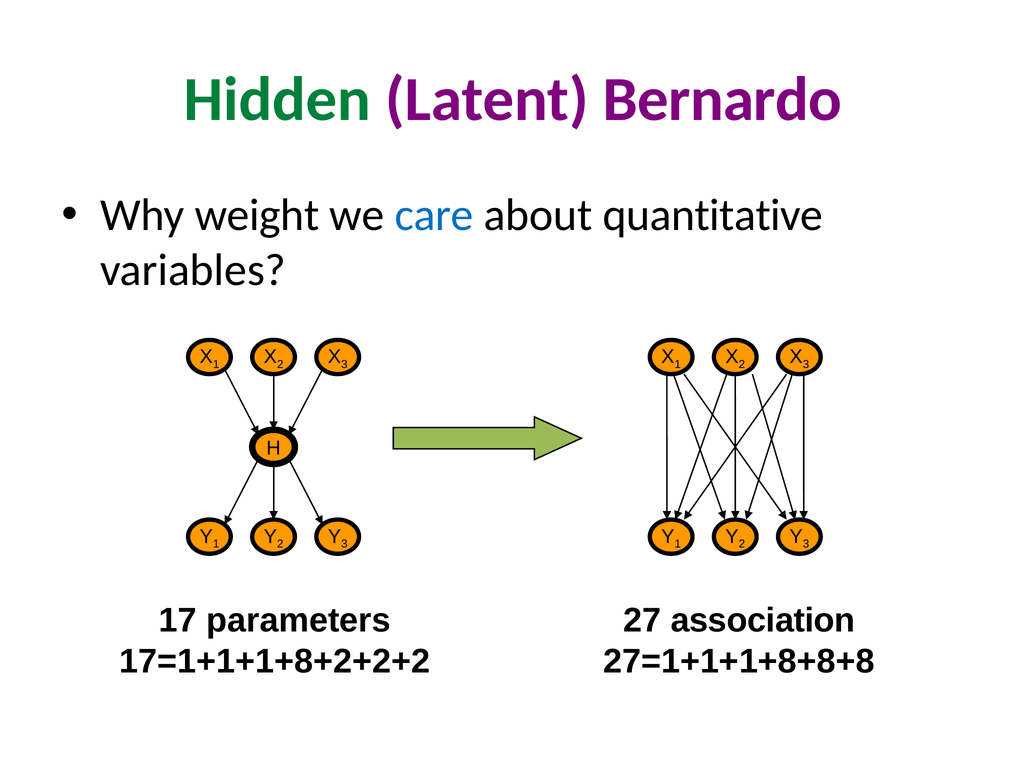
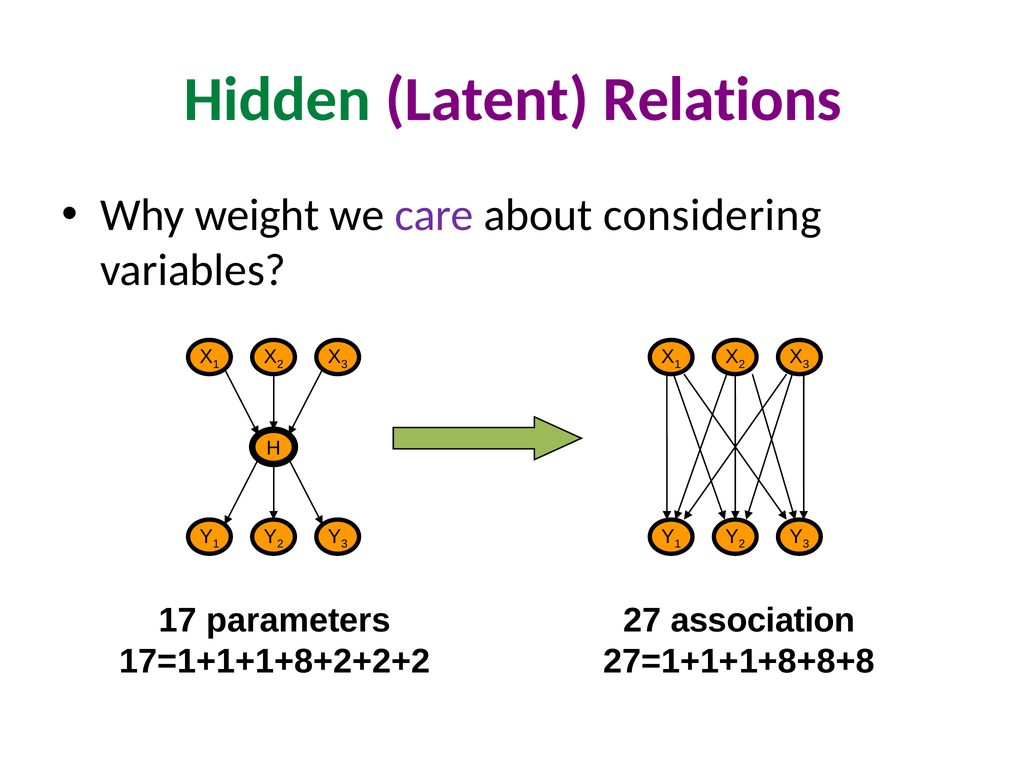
Bernardo: Bernardo -> Relations (722, 99)
care colour: blue -> purple (434, 215)
quantitative: quantitative -> considering (712, 215)
